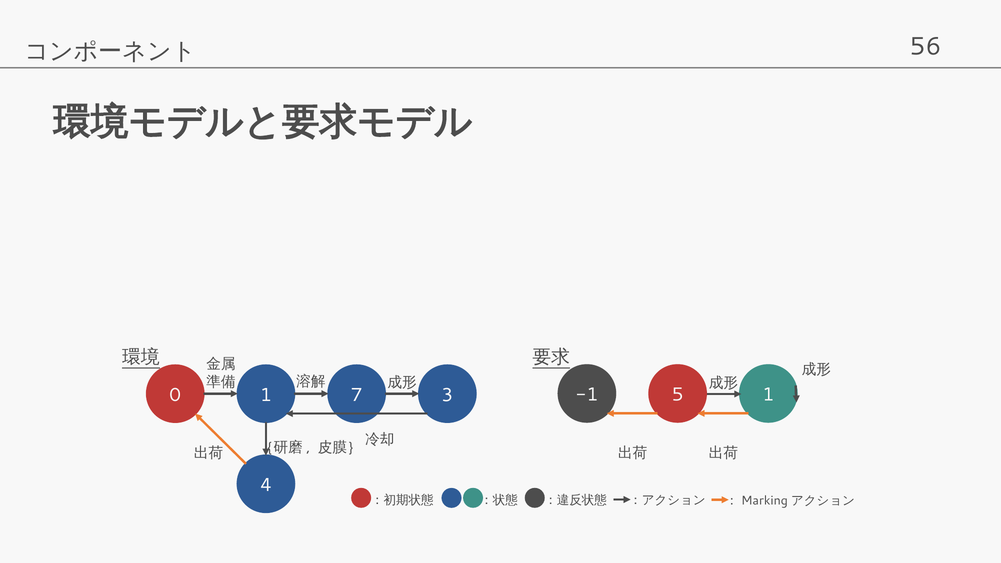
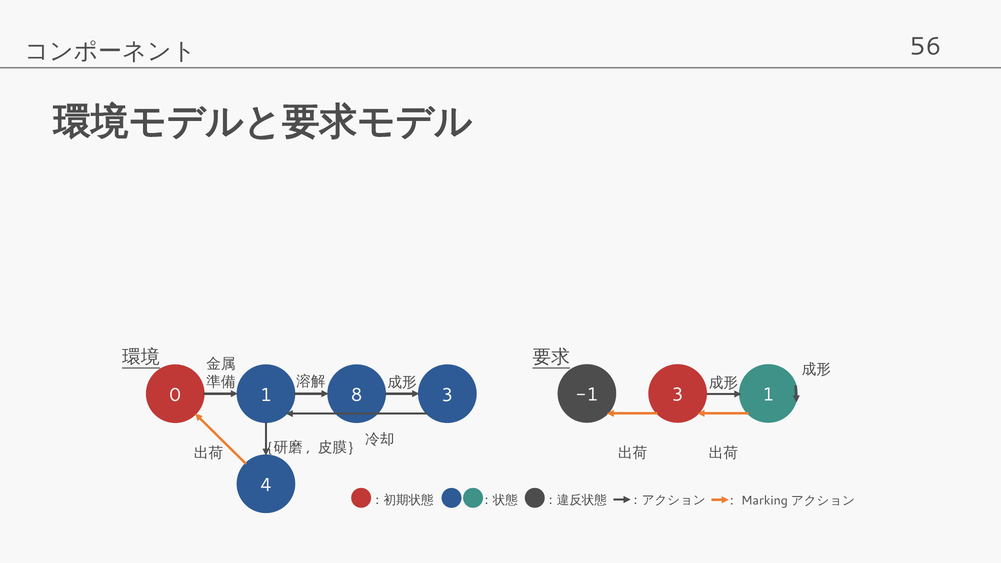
-1 5: 5 -> 3 (678, 395)
7: 7 -> 8 (357, 395)
